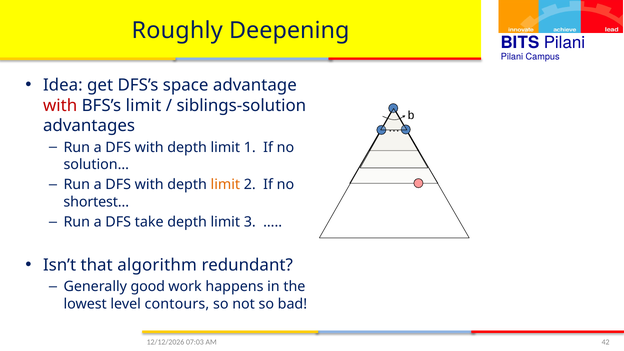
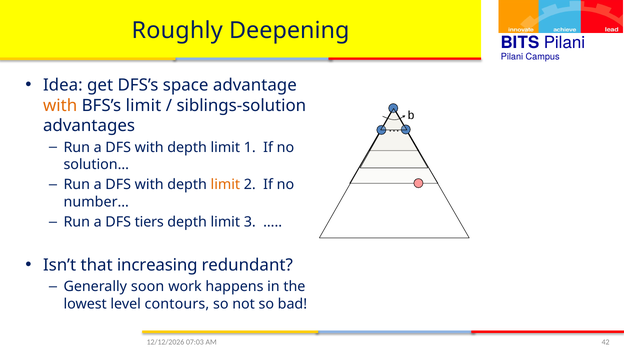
with colour: red -> orange (60, 105)
shortest…: shortest… -> number… (96, 202)
take: take -> tiers (149, 222)
algorithm: algorithm -> increasing (157, 265)
good: good -> soon (148, 287)
